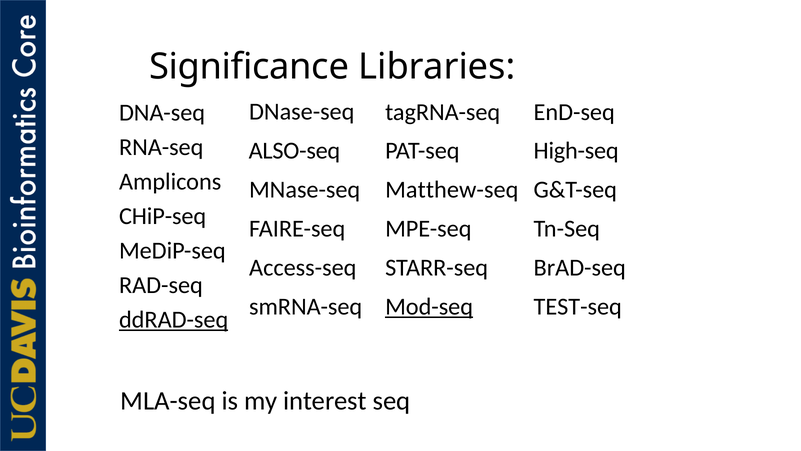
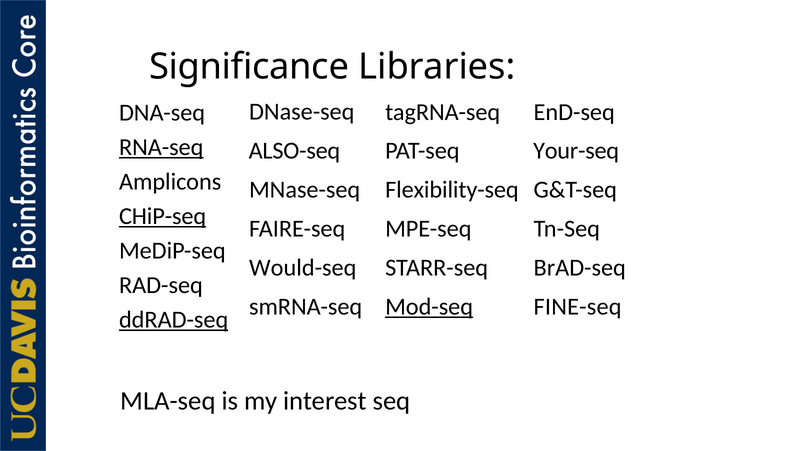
RNA-seq underline: none -> present (161, 147)
High-seq: High-seq -> Your-seq (576, 151)
Matthew-seq: Matthew-seq -> Flexibility-seq (452, 190)
CHiP-seq underline: none -> present (163, 216)
Access-seq: Access-seq -> Would-seq (303, 268)
TEST-seq: TEST-seq -> FINE-seq (578, 307)
